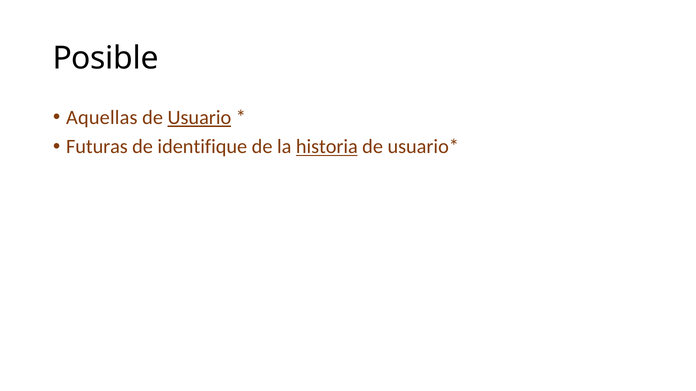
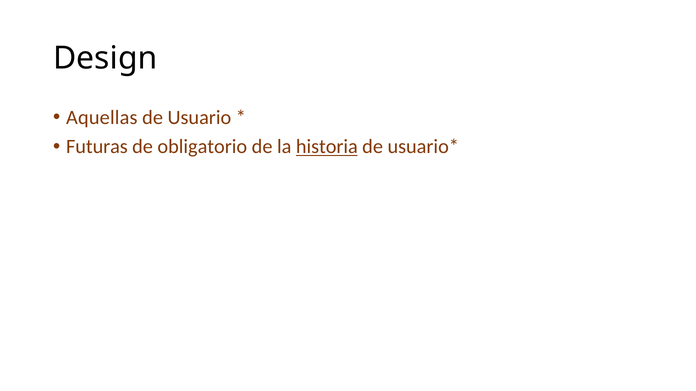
Posible: Posible -> Design (105, 58)
Usuario underline: present -> none (199, 118)
identifique: identifique -> obligatorio (202, 147)
